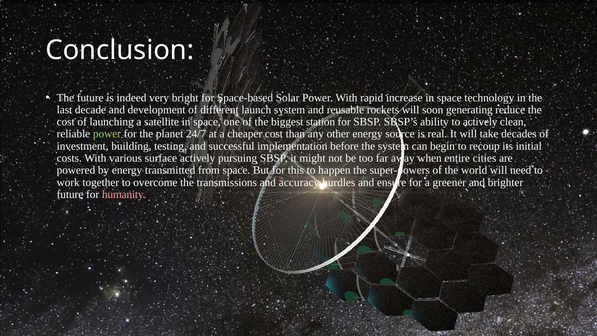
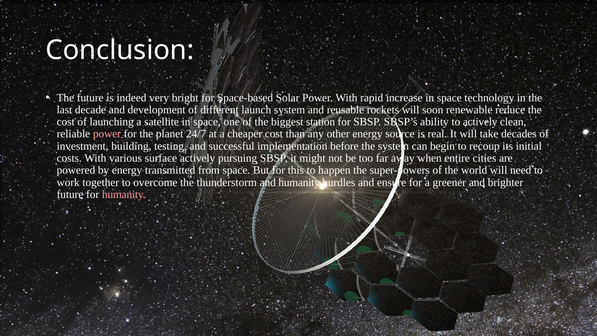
generating: generating -> renewable (469, 110)
power colour: light green -> pink (107, 134)
transmissions: transmissions -> thunderstorm (227, 182)
and accuracy: accuracy -> humanity (299, 182)
